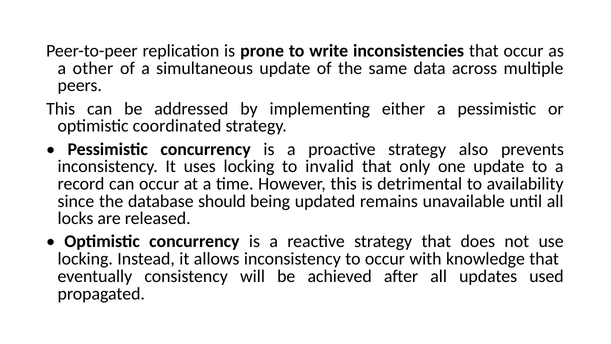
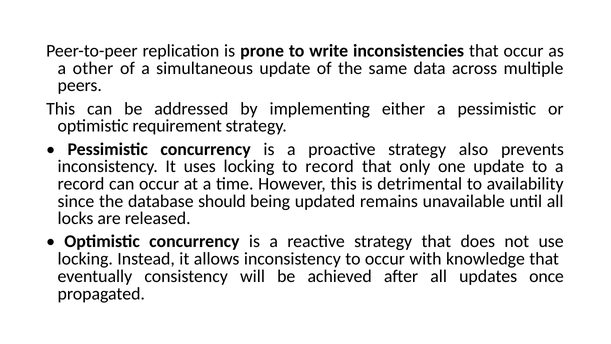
coordinated: coordinated -> requirement (177, 126)
to invalid: invalid -> record (330, 166)
used: used -> once (547, 276)
